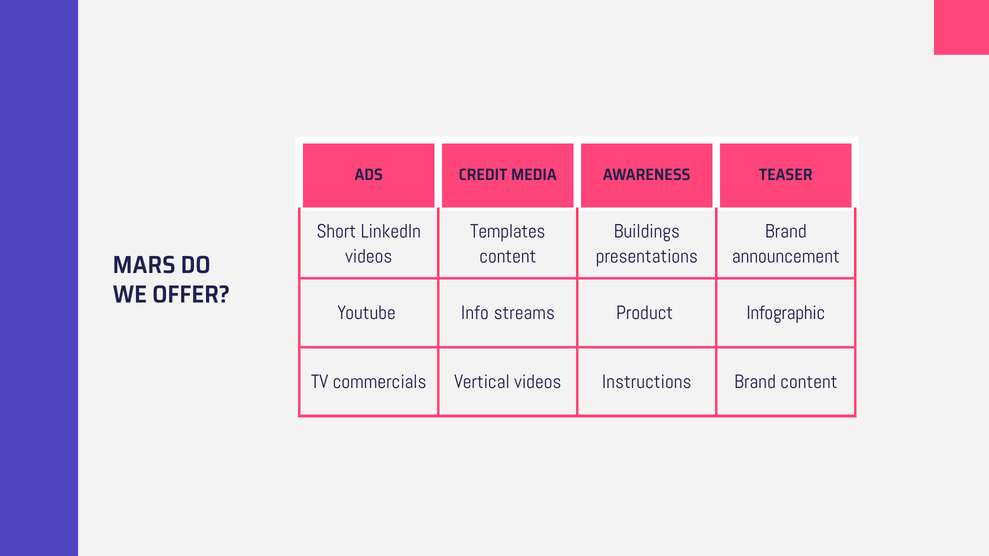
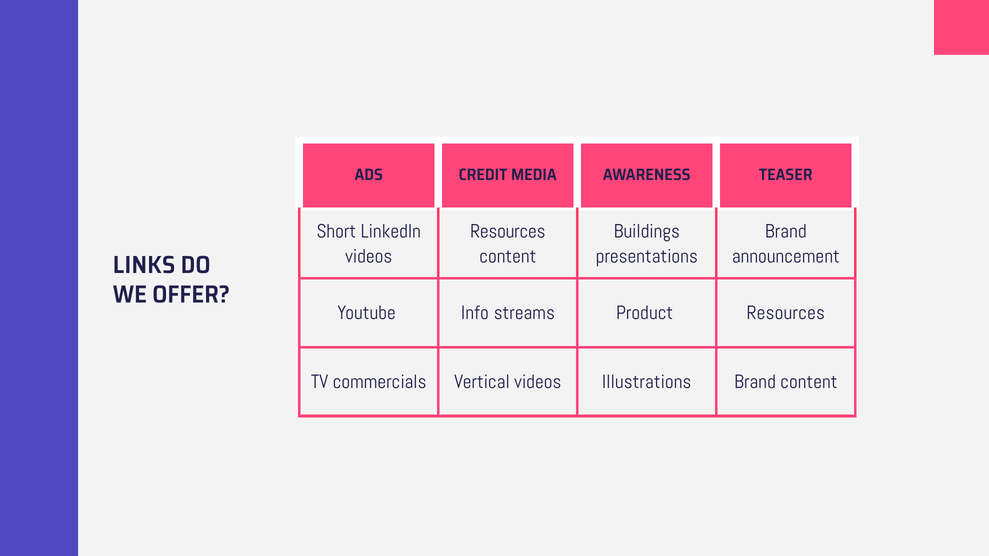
Templates: Templates -> Resources (508, 232)
MARS: MARS -> LINKS (144, 265)
Product Infographic: Infographic -> Resources (786, 313)
Instructions: Instructions -> Illustrations (647, 382)
